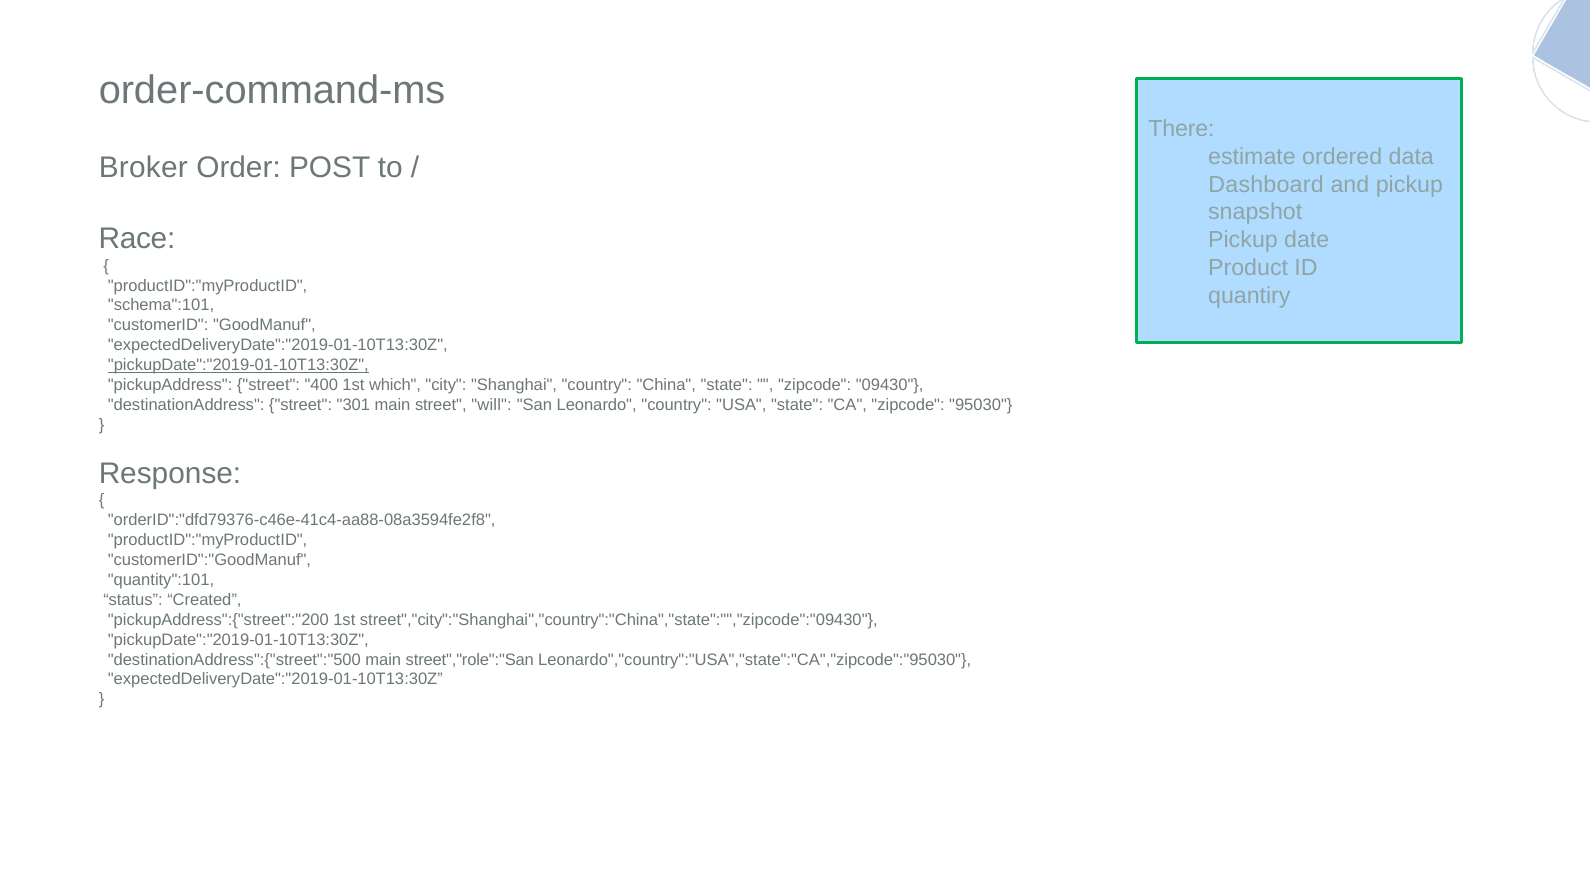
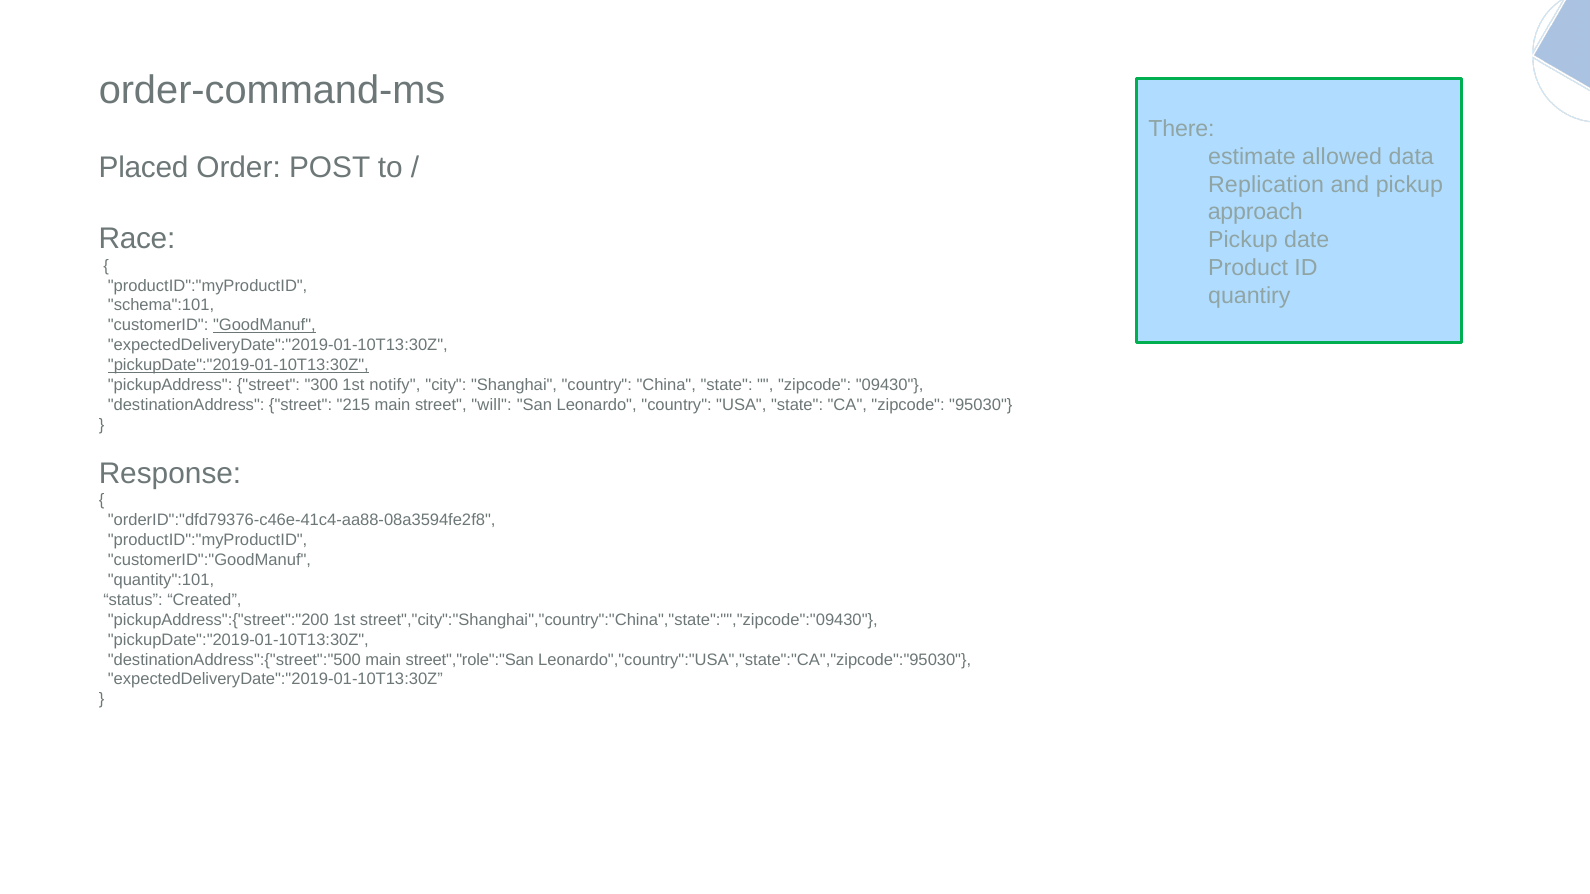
ordered: ordered -> allowed (1342, 157)
Broker: Broker -> Placed (144, 167)
Dashboard: Dashboard -> Replication (1266, 184)
snapshot: snapshot -> approach (1255, 212)
GoodManuf underline: none -> present (264, 325)
400: 400 -> 300 (321, 385)
which: which -> notify (395, 385)
301: 301 -> 215 (353, 405)
